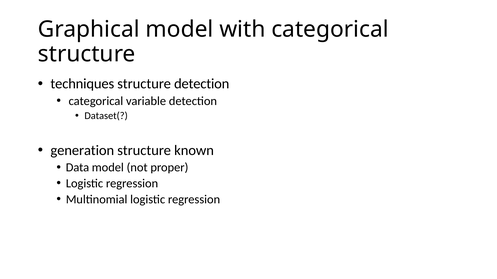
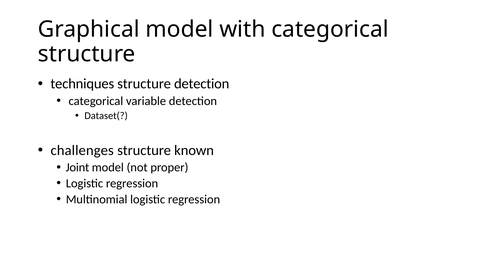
generation: generation -> challenges (82, 151)
Data: Data -> Joint (77, 168)
